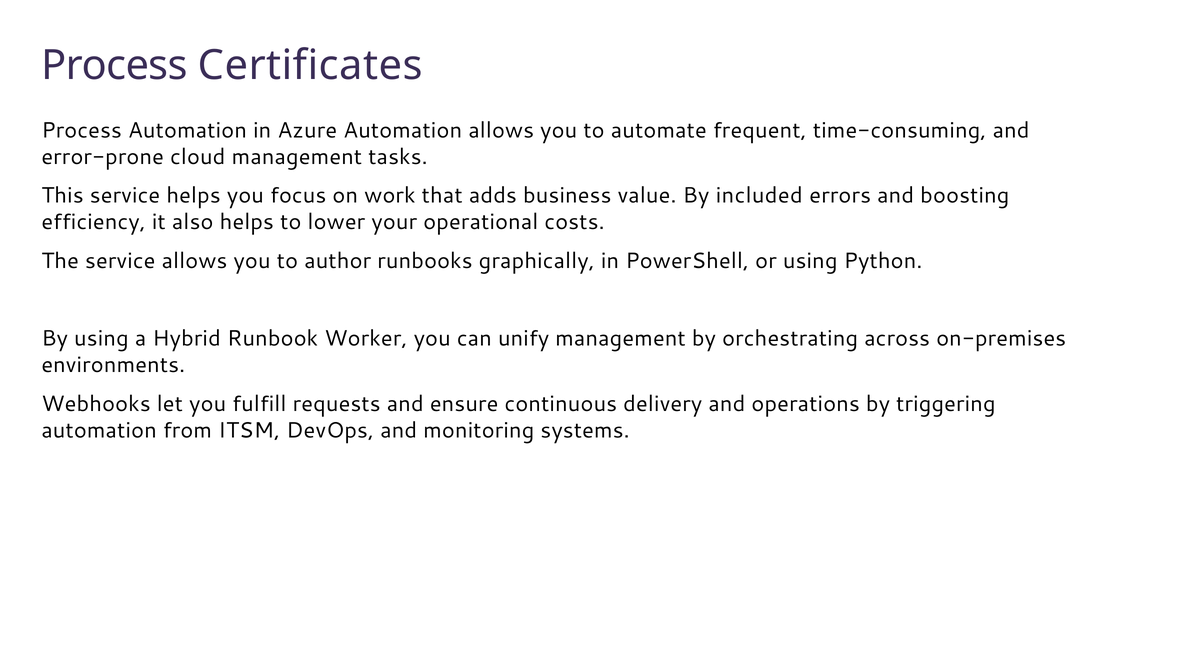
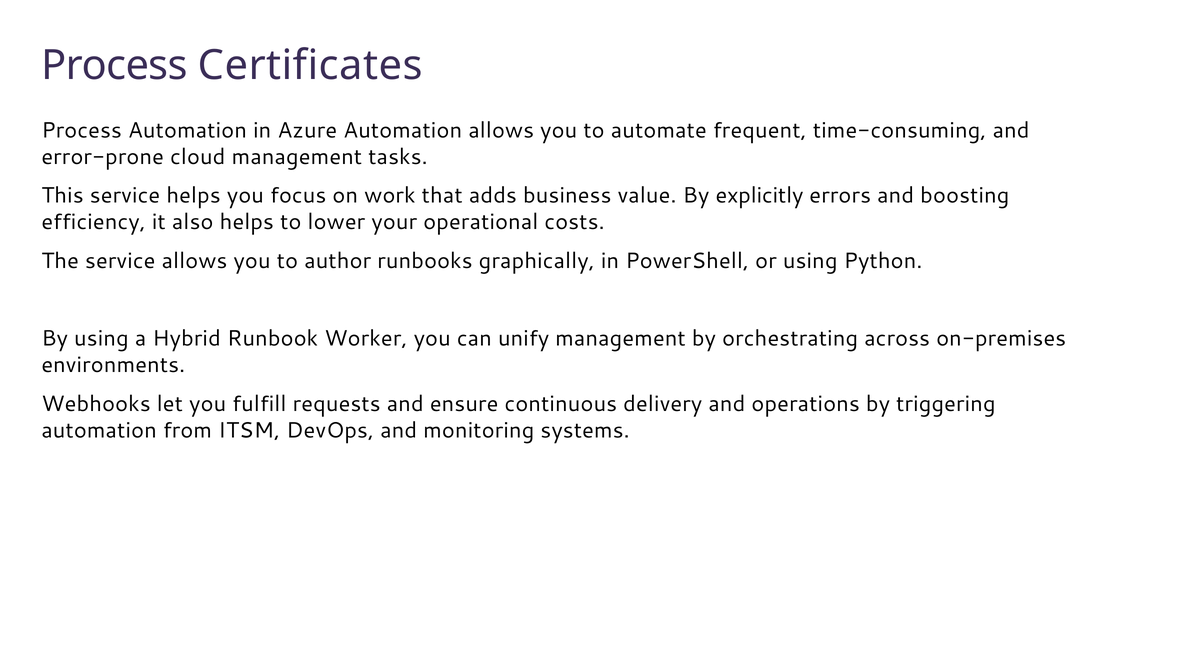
included: included -> explicitly (759, 196)
